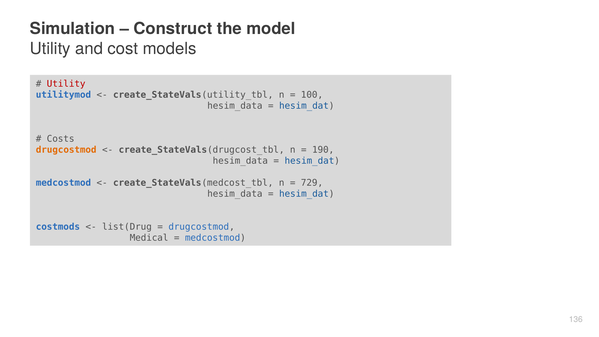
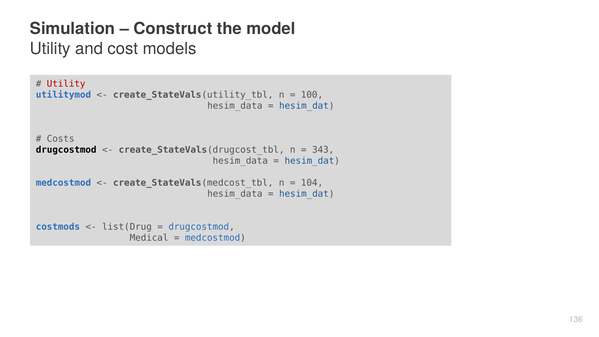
drugcostmod colour: orange -> black (66, 150)
190: 190 -> 343 (323, 150)
729: 729 -> 104 (312, 183)
